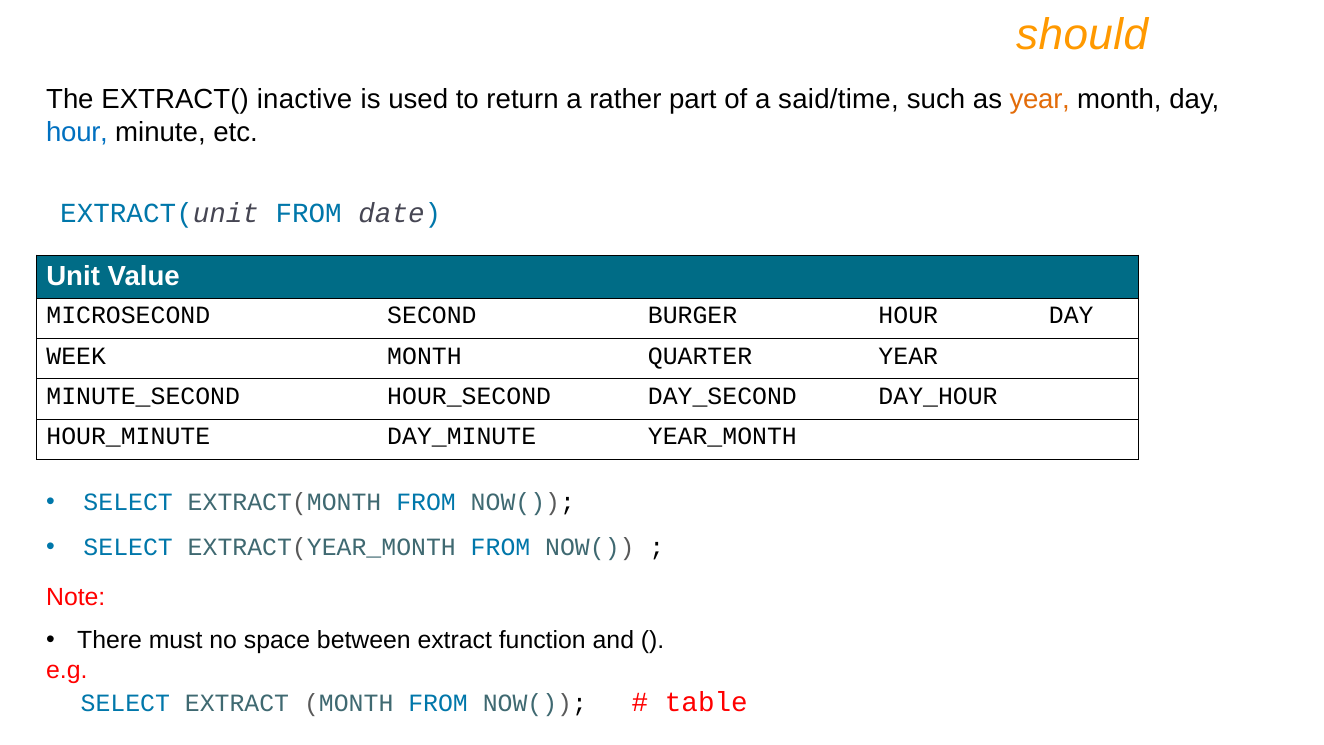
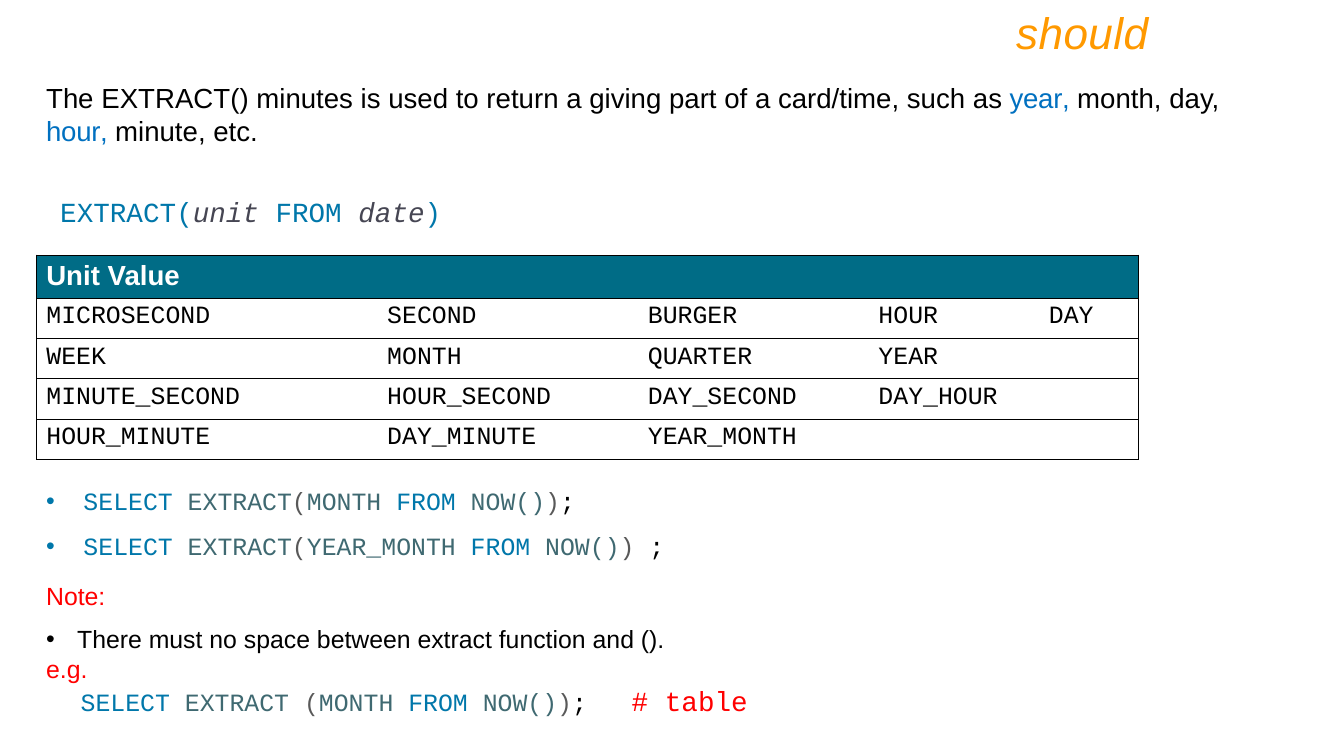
inactive: inactive -> minutes (305, 100)
rather: rather -> giving (625, 100)
said/time: said/time -> card/time (839, 100)
year colour: orange -> blue (1040, 100)
